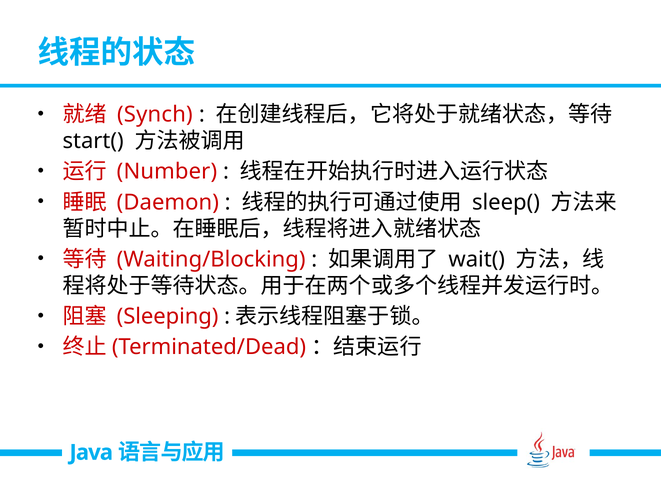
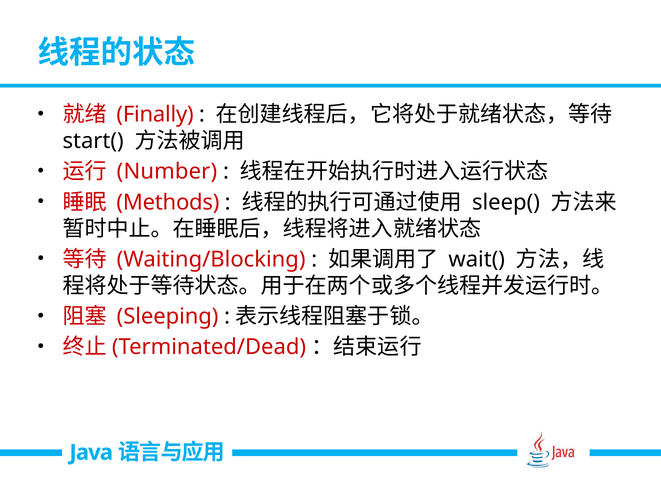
Synch: Synch -> Finally (155, 115)
Daemon: Daemon -> Methods (168, 202)
